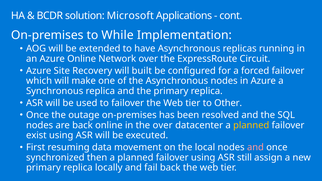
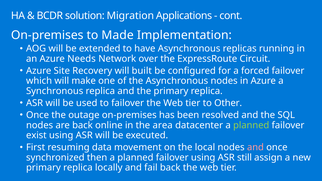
Microsoft: Microsoft -> Migration (130, 16)
While: While -> Made (118, 35)
Azure Online: Online -> Needs (82, 59)
the over: over -> area (163, 125)
planned colour: yellow -> light green (251, 125)
